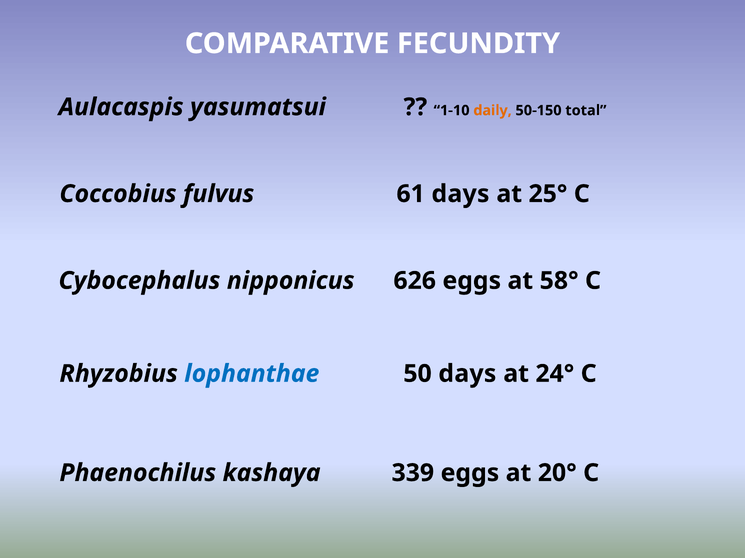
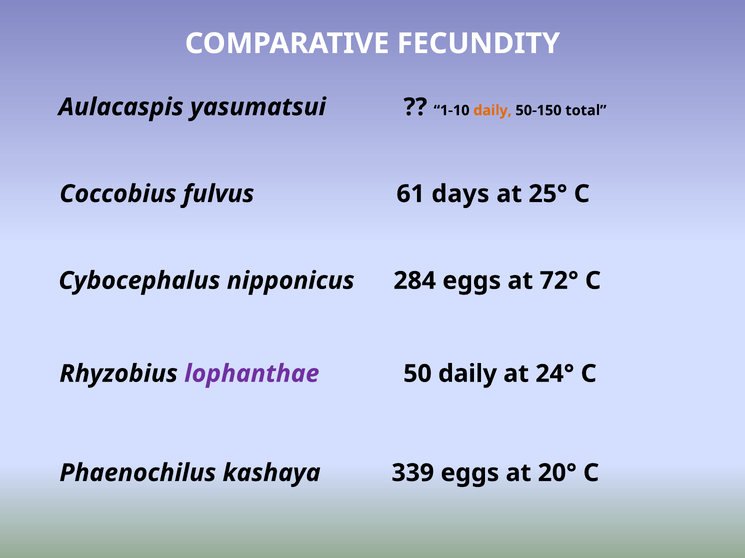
626: 626 -> 284 (415, 281)
58°: 58° -> 72° (559, 281)
lophanthae colour: blue -> purple (252, 374)
50 days: days -> daily (468, 374)
